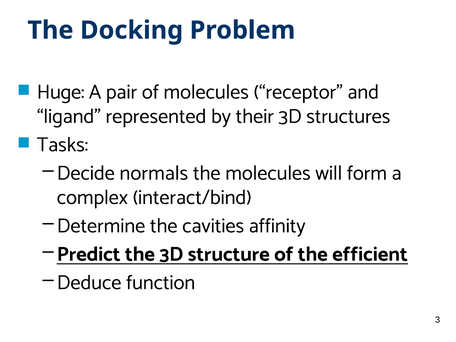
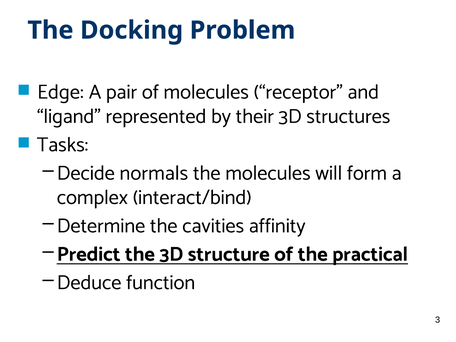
Huge: Huge -> Edge (60, 92)
efficient: efficient -> practical (370, 254)
